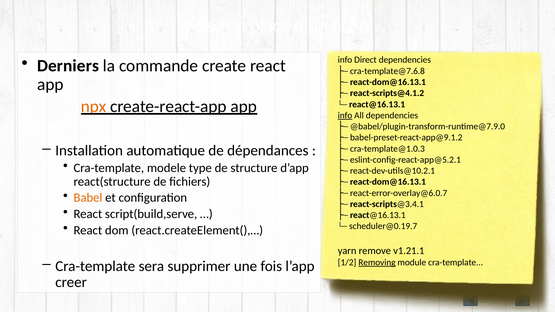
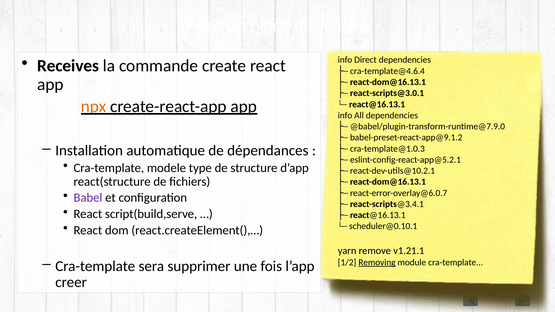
Derniers: Derniers -> Receives (68, 66)
cra-template@7.6.8: cra-template@7.6.8 -> cra-template@4.6.4 (387, 71)
react-scripts@4.1.2: react-scripts@4.1.2 -> react-scripts@3.0.1 (387, 93)
info underline: present -> none (345, 115)
Babel colour: orange -> purple (88, 198)
scheduler@0.19.7: scheduler@0.19.7 -> scheduler@0.10.1 (383, 226)
